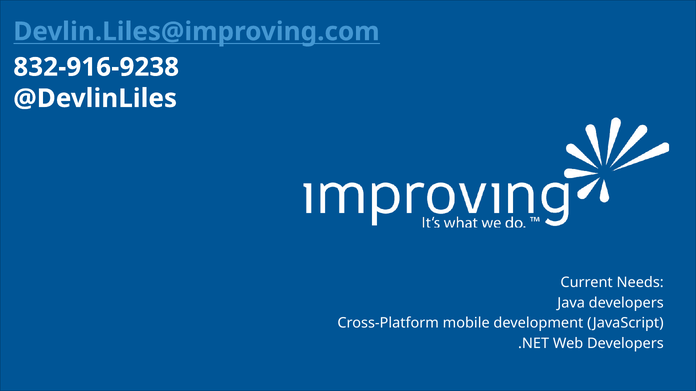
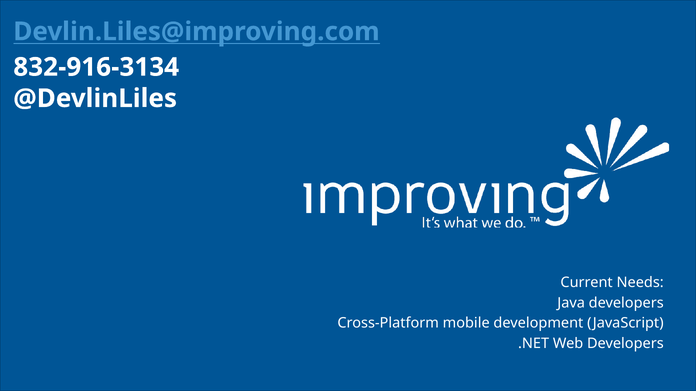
832-916-9238: 832-916-9238 -> 832-916-3134 (96, 67)
